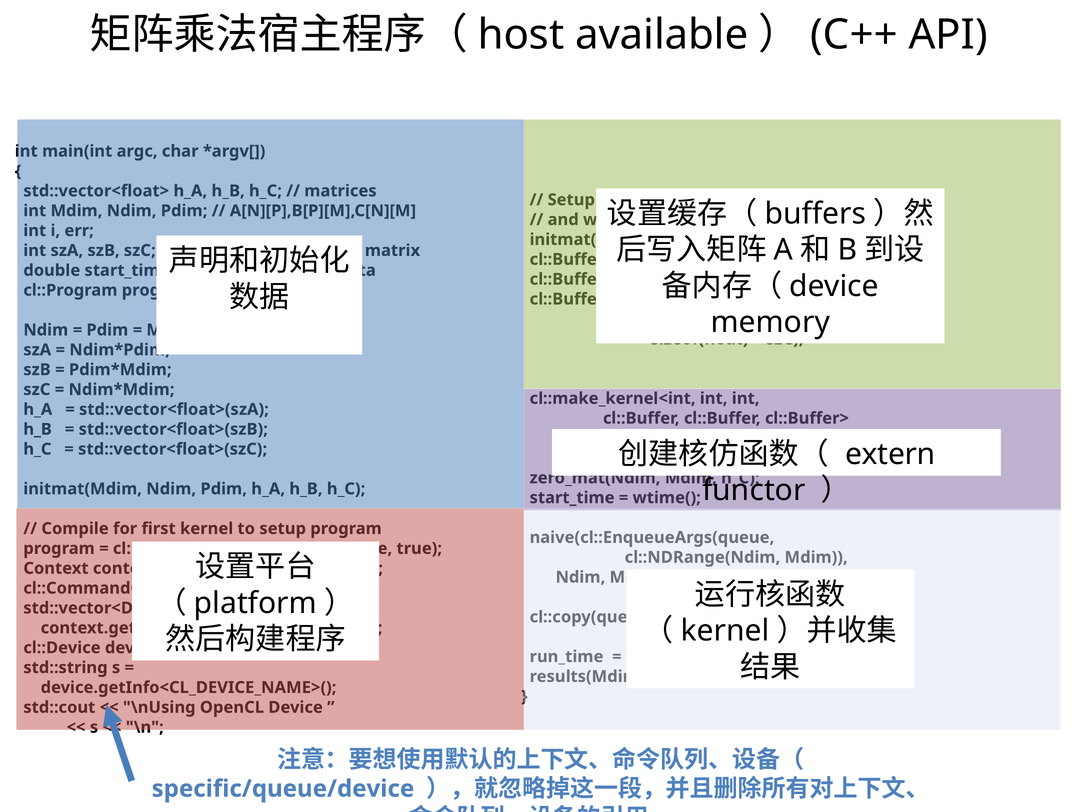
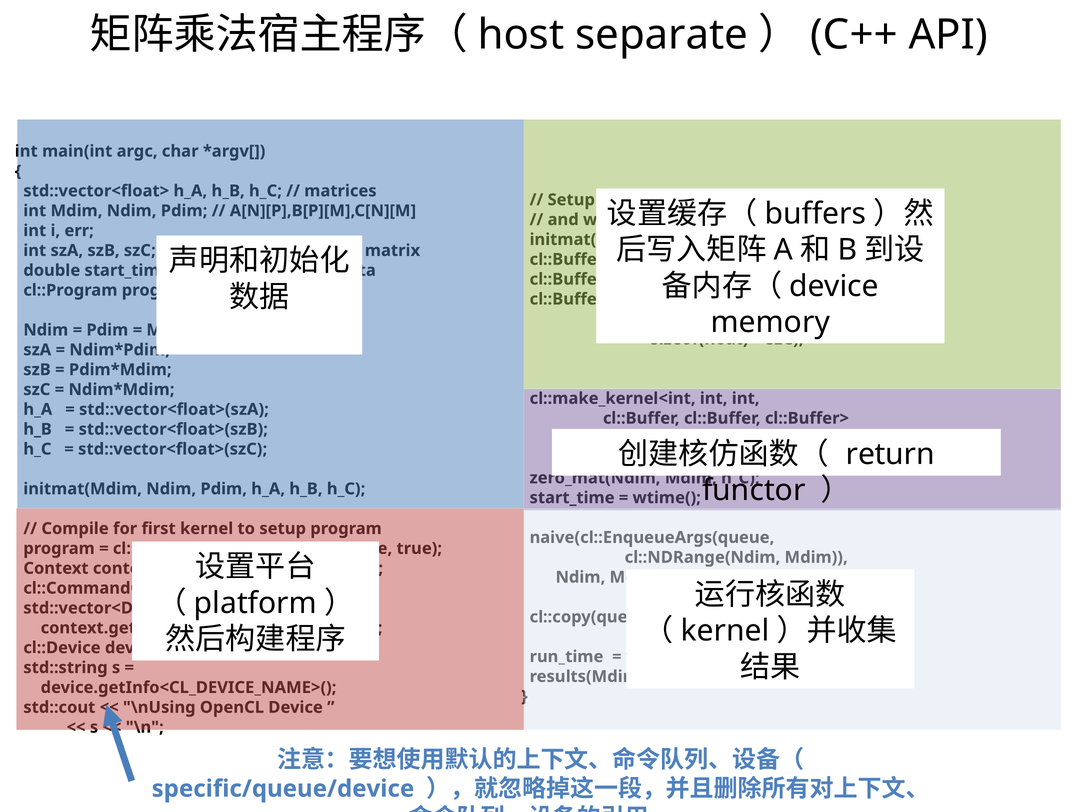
available: available -> separate (662, 35)
extern: extern -> return (890, 454)
